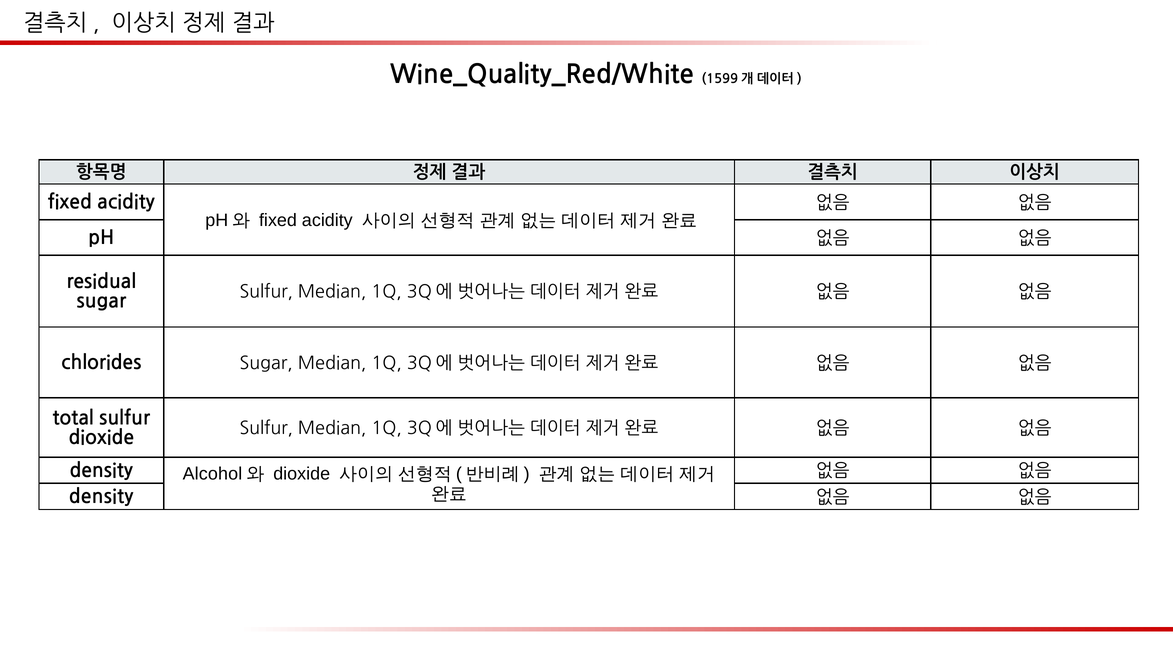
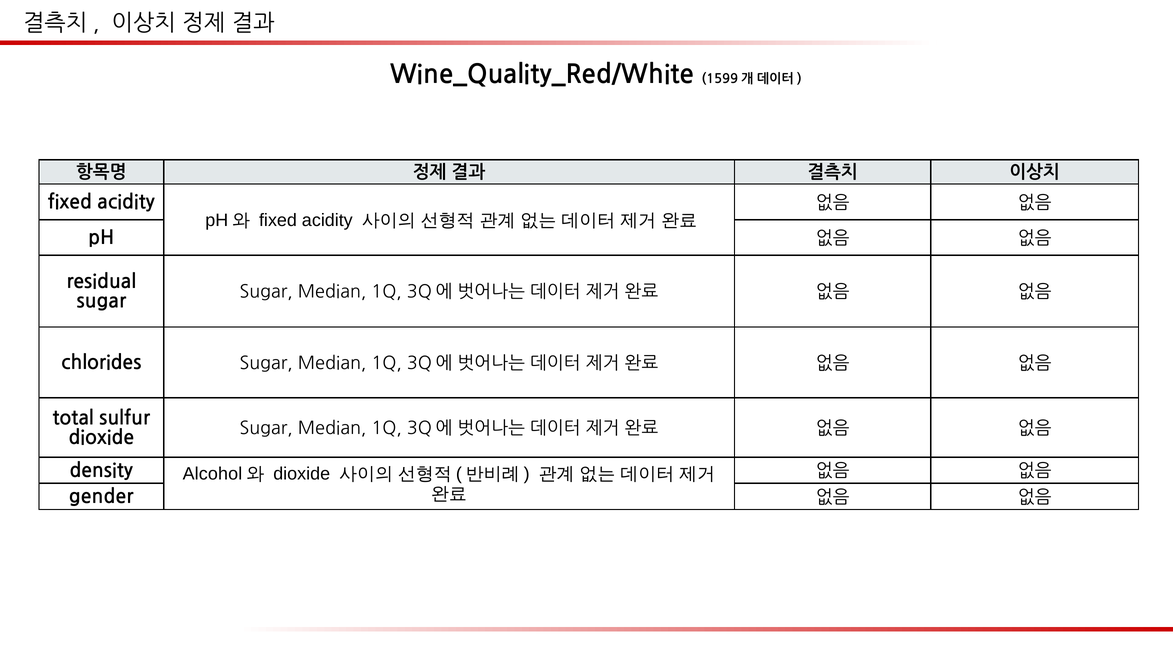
sugar Sulfur: Sulfur -> Sugar (266, 292)
dioxide Sulfur: Sulfur -> Sugar (266, 428)
density: density -> gender (101, 497)
